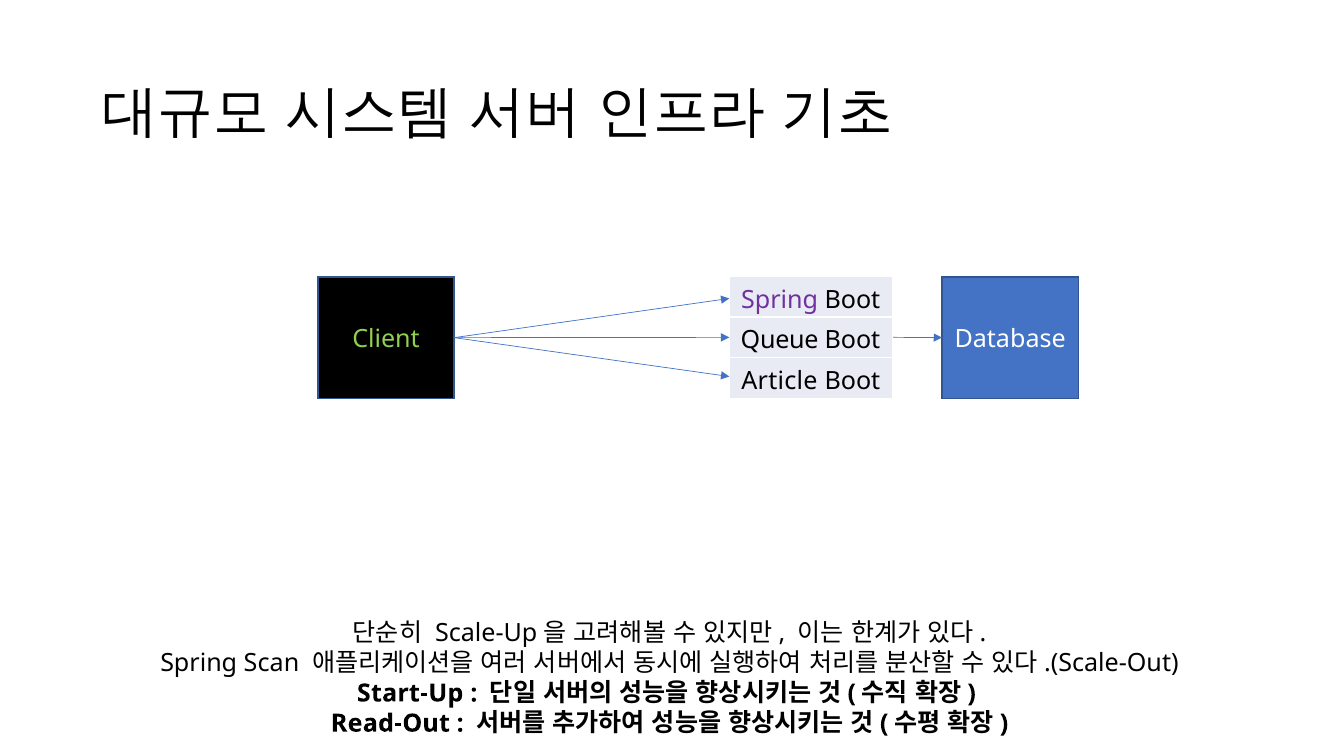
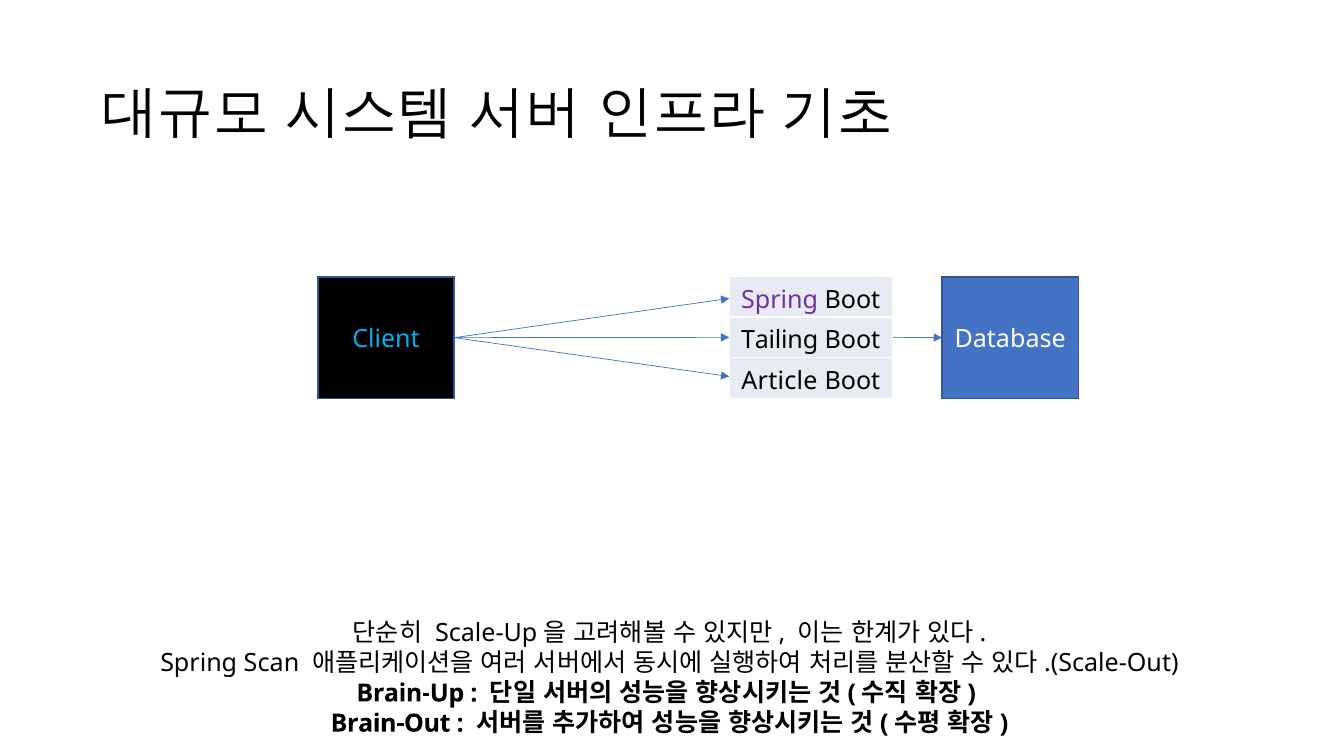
Client colour: light green -> light blue (386, 339)
Queue: Queue -> Tailing (780, 341)
Start-Up: Start-Up -> Brain-Up (410, 693)
Read-Out: Read-Out -> Brain-Out (391, 724)
